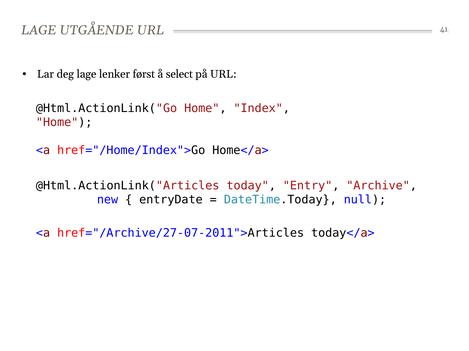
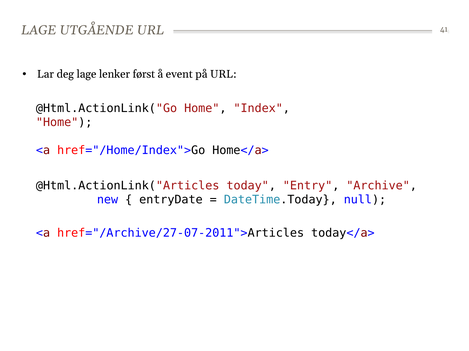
select: select -> event (179, 75)
